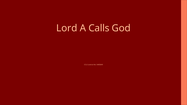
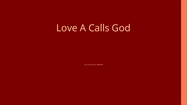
Lord: Lord -> Love (67, 28)
